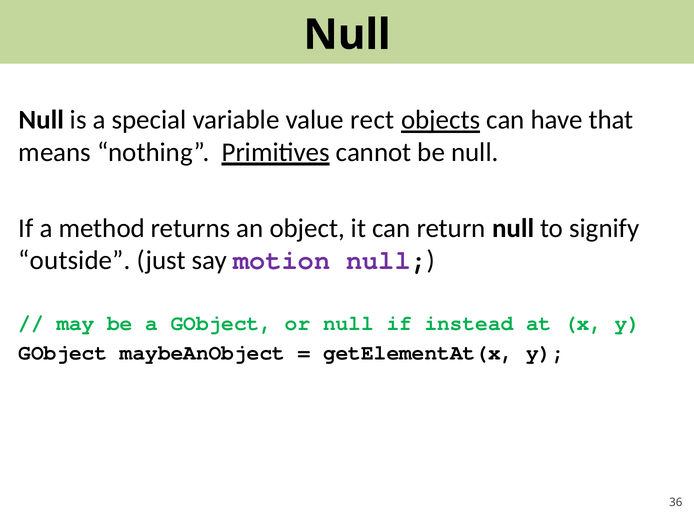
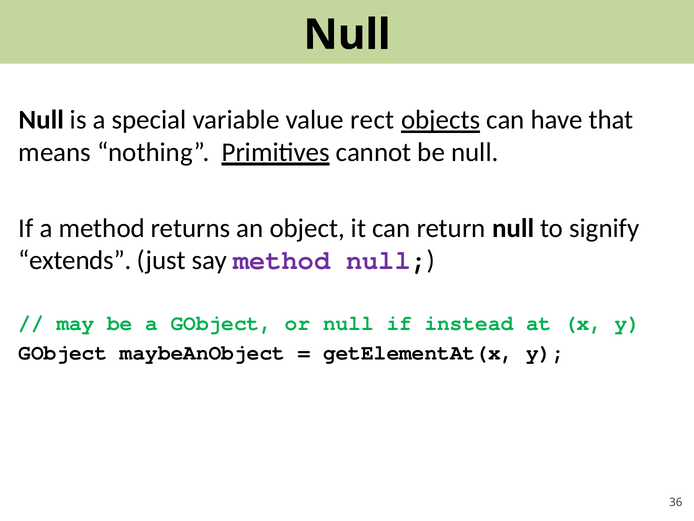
outside: outside -> extends (75, 260)
say motion: motion -> method (282, 260)
